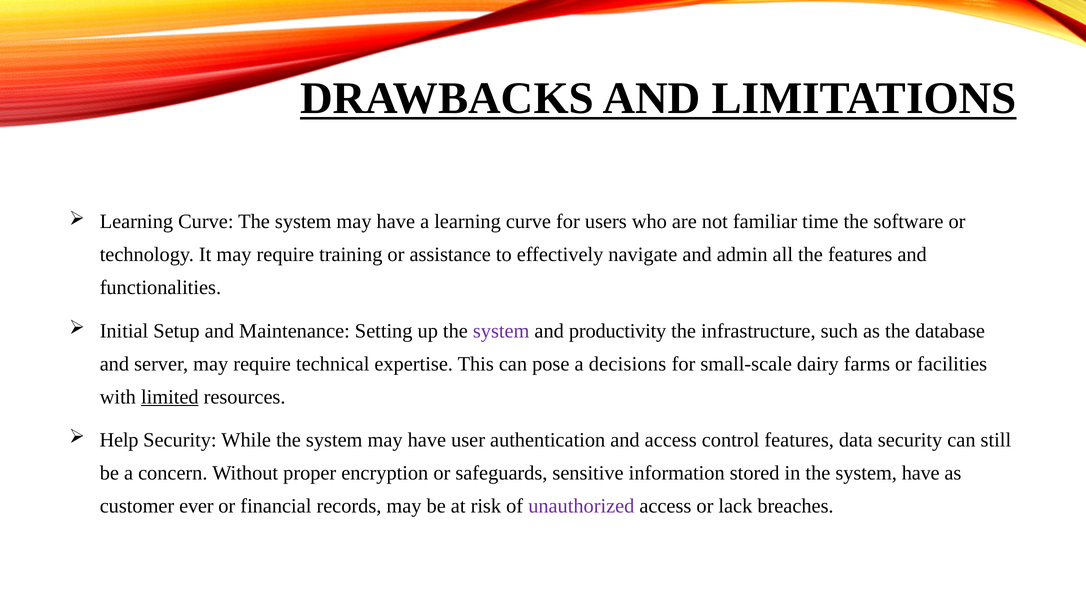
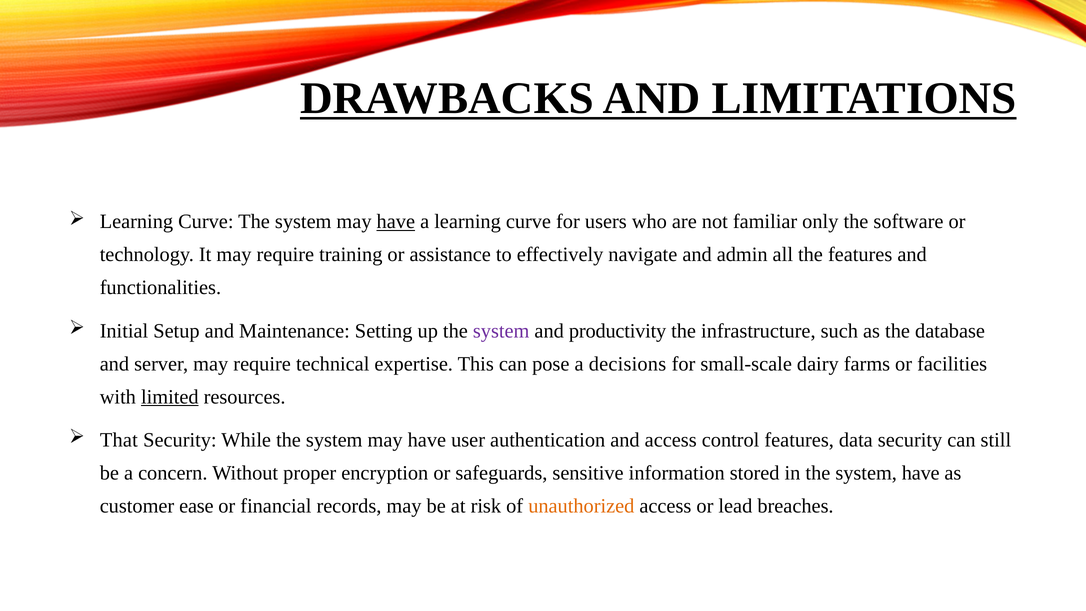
have underline: none -> present (396, 222)
time: time -> only (820, 222)
Help: Help -> That (119, 440)
ever: ever -> ease (196, 506)
unauthorized colour: purple -> orange (581, 506)
lack: lack -> lead (735, 506)
